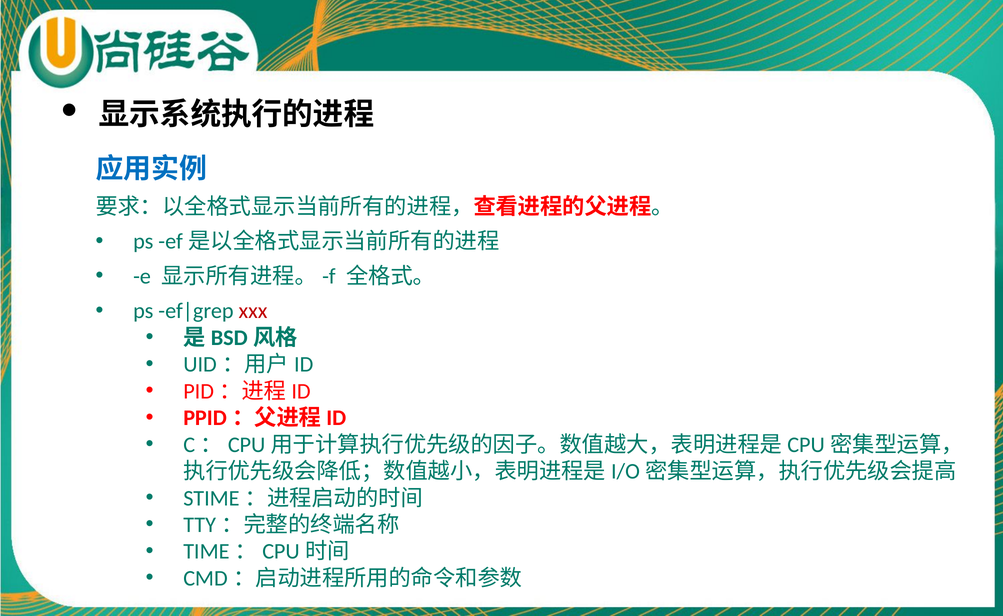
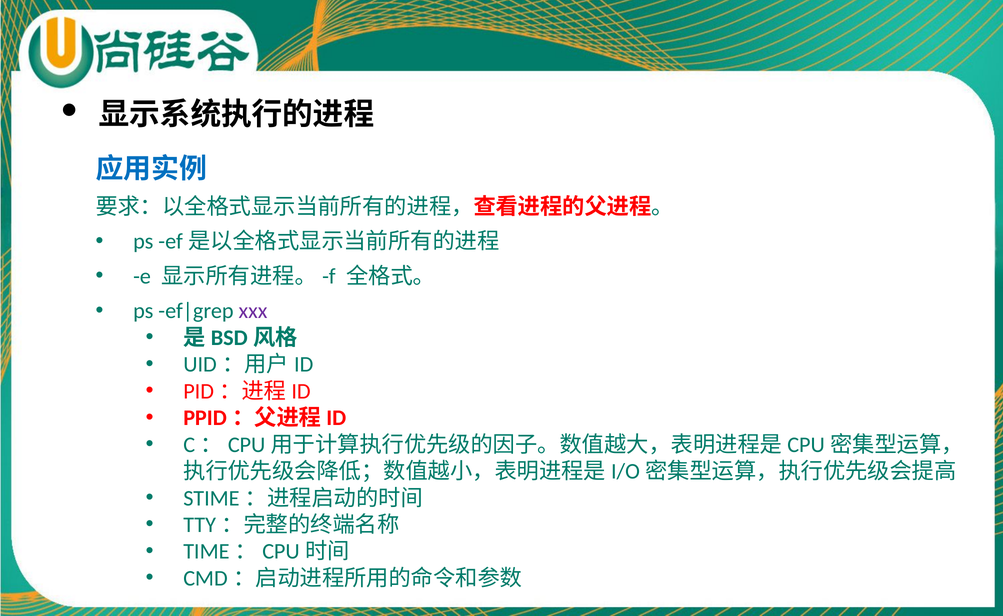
xxx colour: red -> purple (253, 311)
